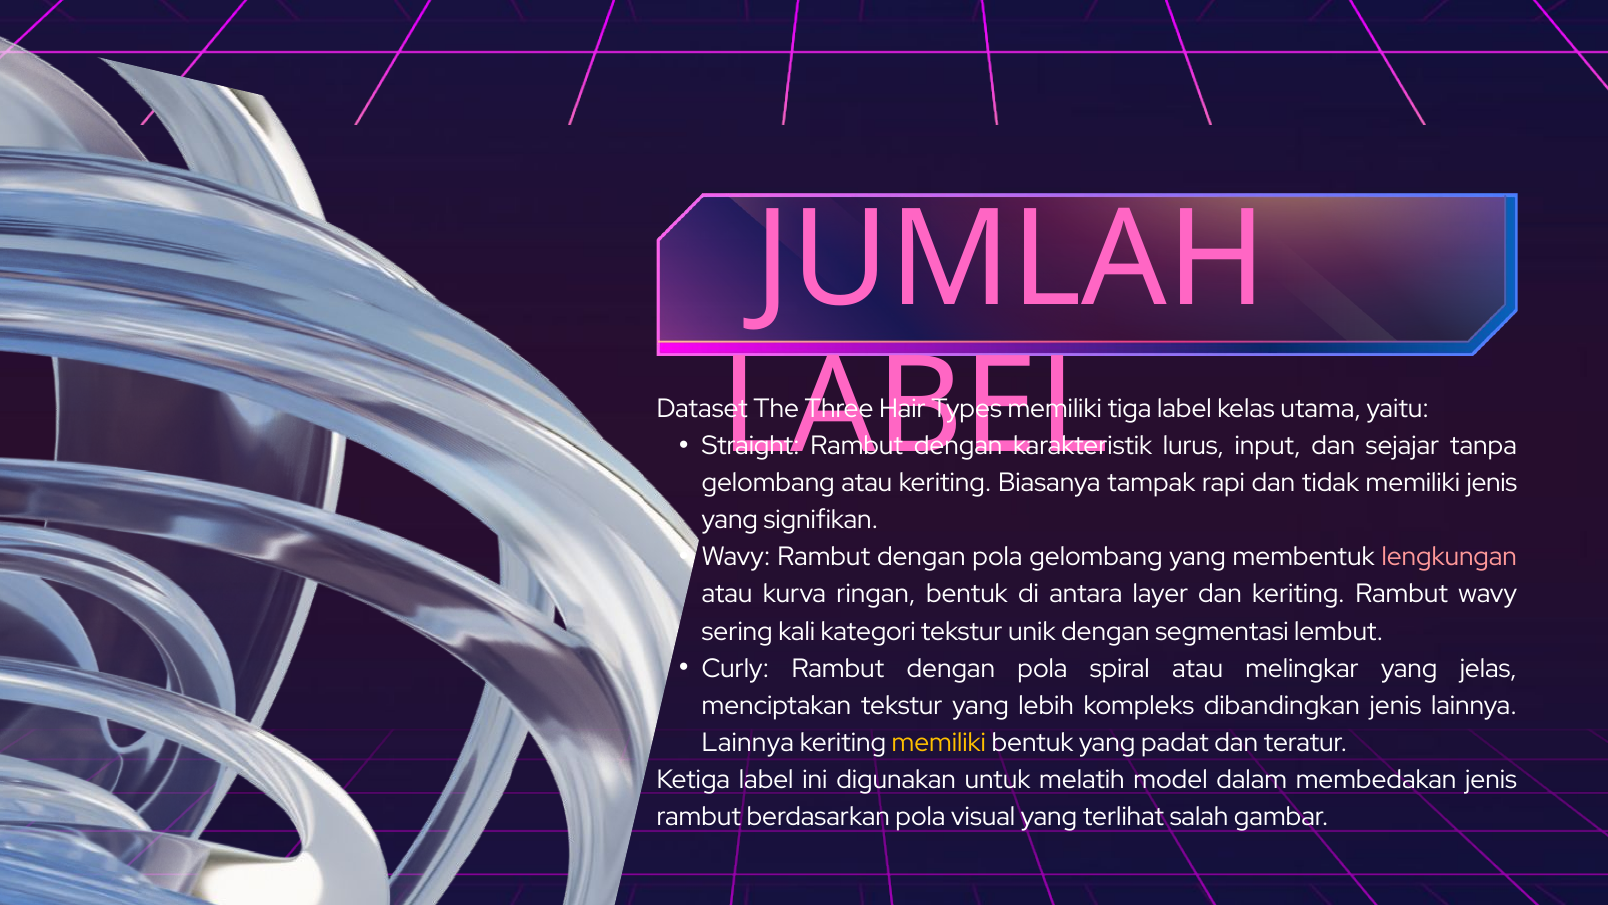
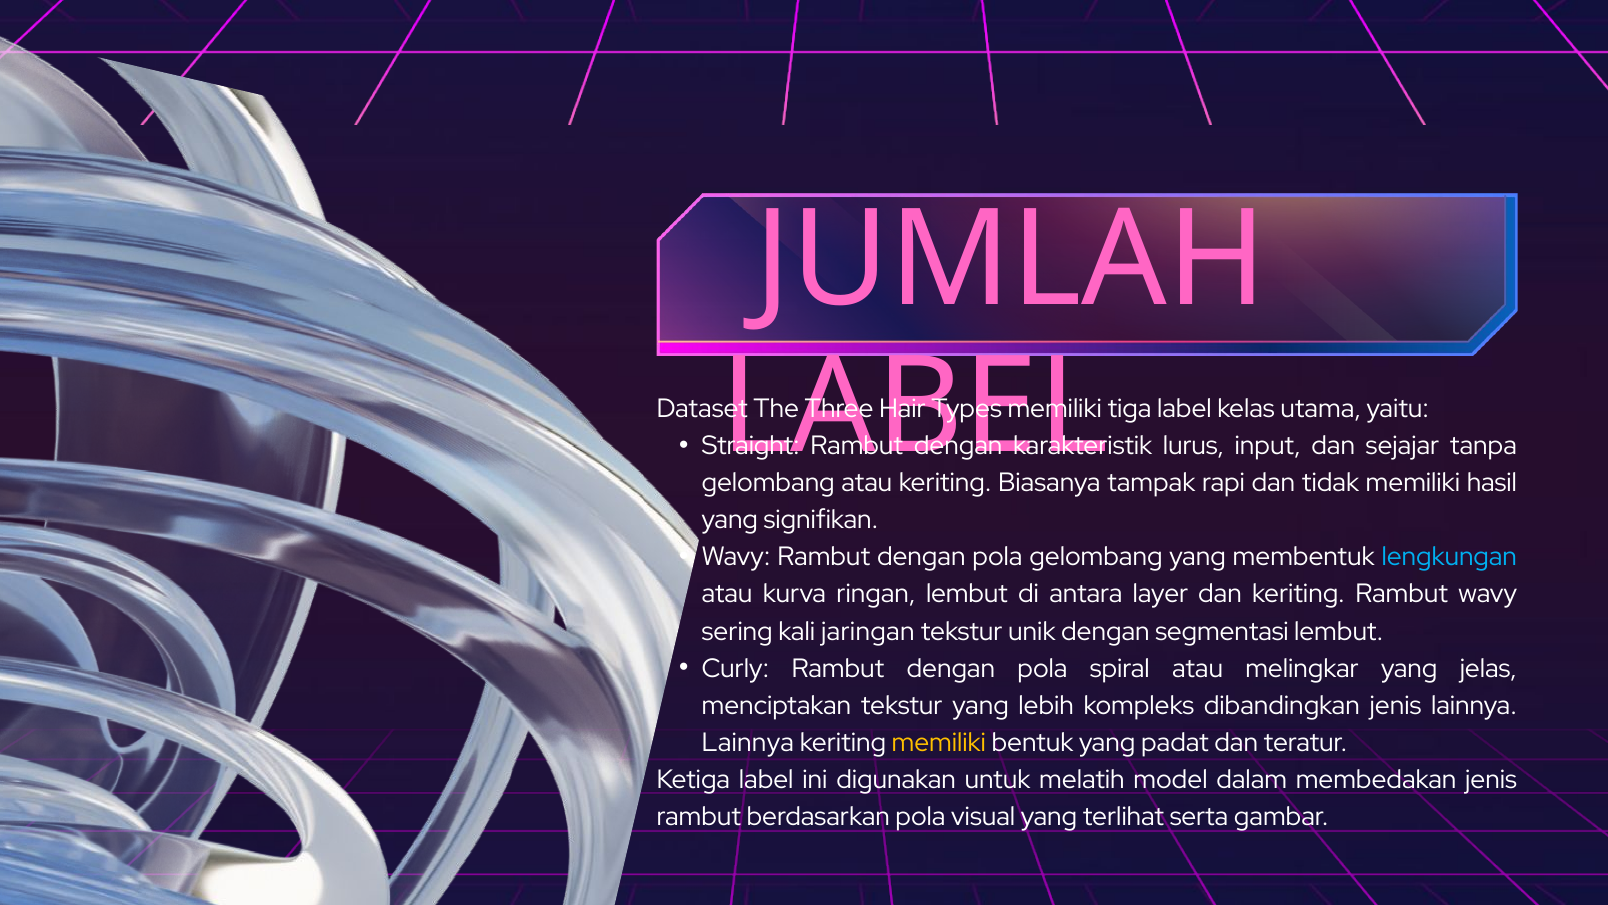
memiliki jenis: jenis -> hasil (1492, 483)
lengkungan colour: pink -> light blue (1449, 557)
ringan bentuk: bentuk -> lembut (967, 594)
kategori: kategori -> jaringan (868, 631)
salah: salah -> serta (1199, 816)
